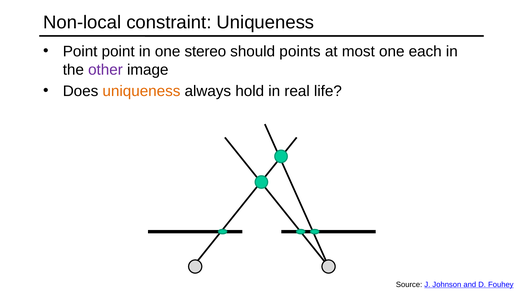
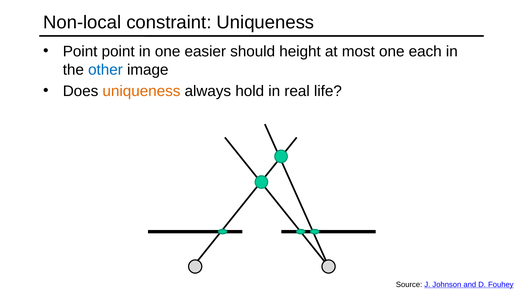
stereo: stereo -> easier (205, 51)
points: points -> height (300, 51)
other colour: purple -> blue (105, 70)
